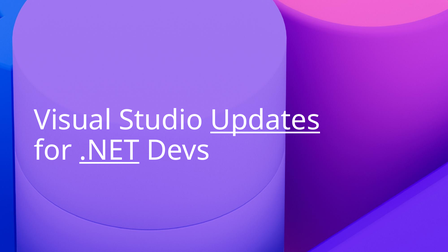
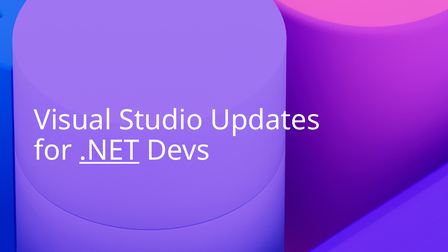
Updates underline: present -> none (265, 120)
